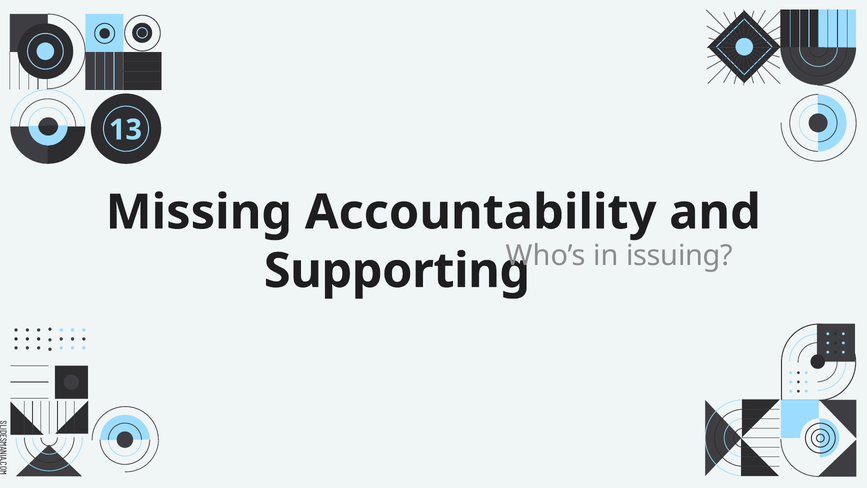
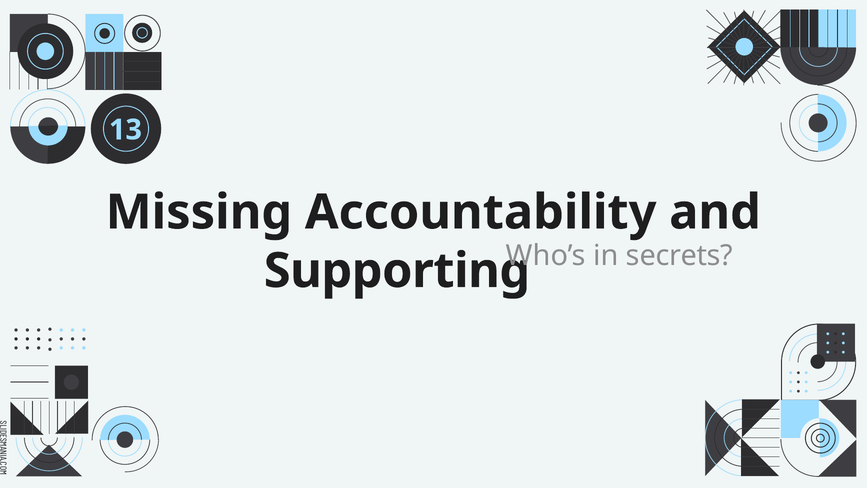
issuing: issuing -> secrets (679, 256)
